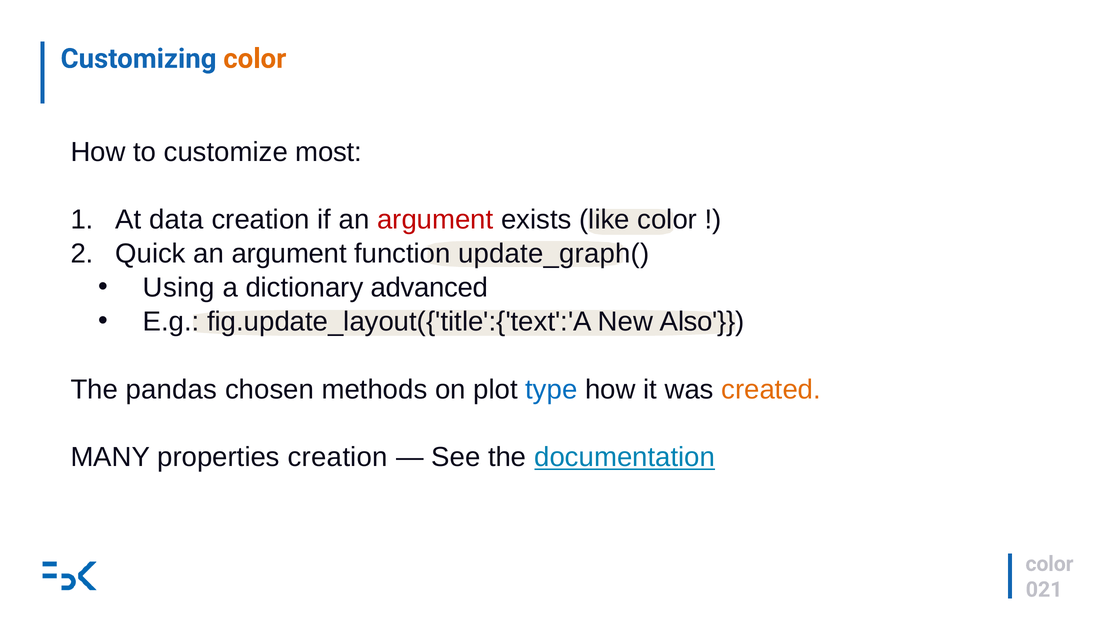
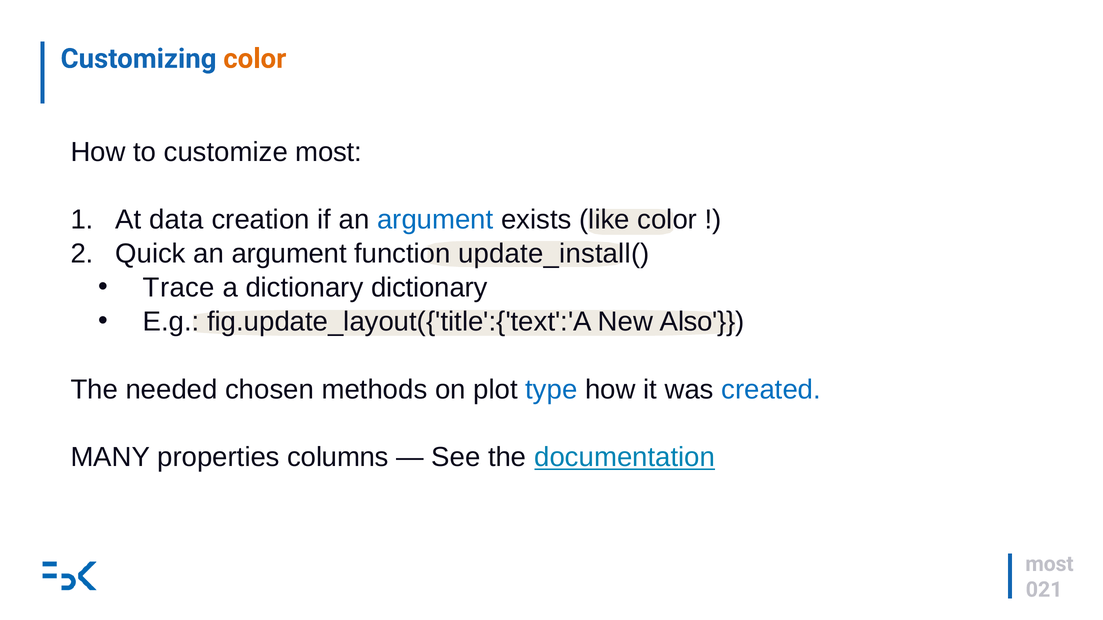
argument colour: red -> blue (435, 220)
update_graph(: update_graph( -> update_install( (554, 254)
Using: Using -> Trace (179, 288)
dictionary advanced: advanced -> dictionary (429, 288)
pandas: pandas -> needed (172, 390)
created colour: orange -> blue (771, 390)
properties creation: creation -> columns (338, 458)
color: color -> most (1049, 564)
